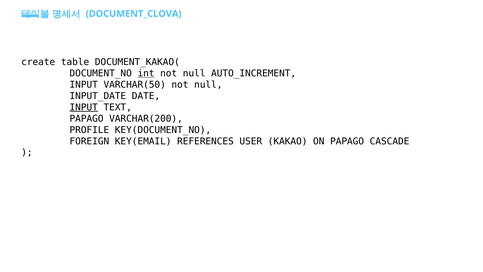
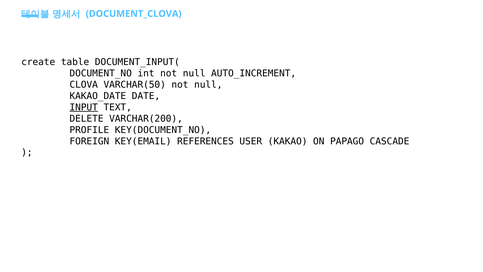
DOCUMENT_KAKAO(: DOCUMENT_KAKAO( -> DOCUMENT_INPUT( (137, 62)
int underline: present -> none (146, 73)
INPUT: INPUT -> CLOVA (84, 85)
INPUT_DATE: INPUT_DATE -> KAKAO_DATE (98, 96)
PAPAGO: PAPAGO -> DELETE (87, 119)
